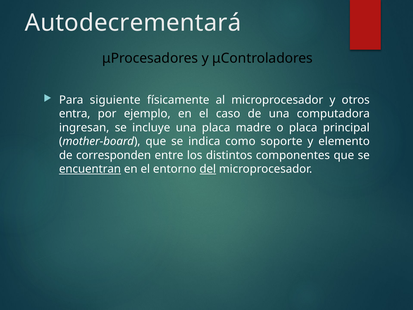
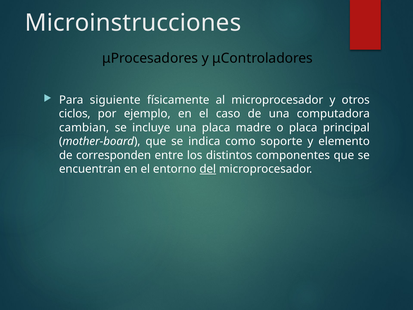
Autodecrementará: Autodecrementará -> Microinstrucciones (133, 23)
entra: entra -> ciclos (75, 114)
ingresan: ingresan -> cambian (84, 128)
encuentran underline: present -> none (90, 169)
